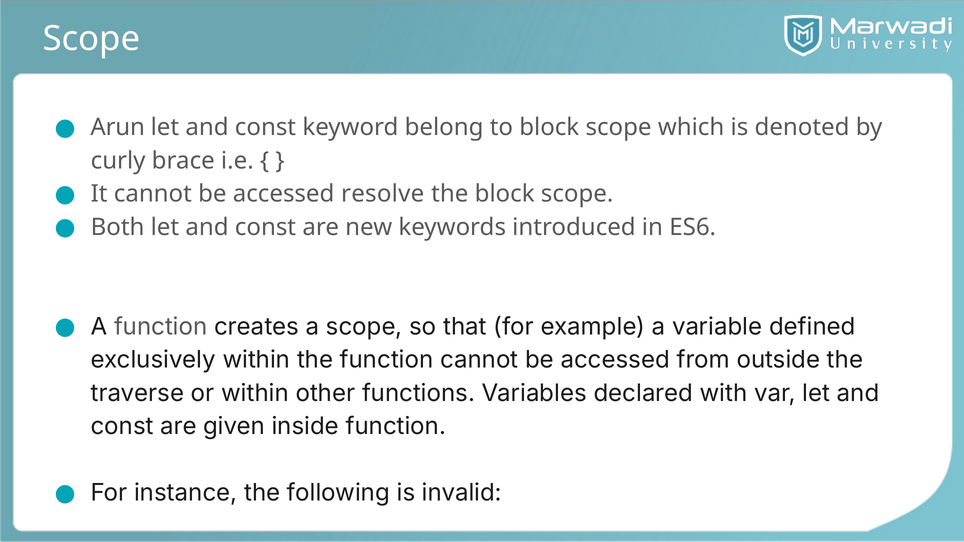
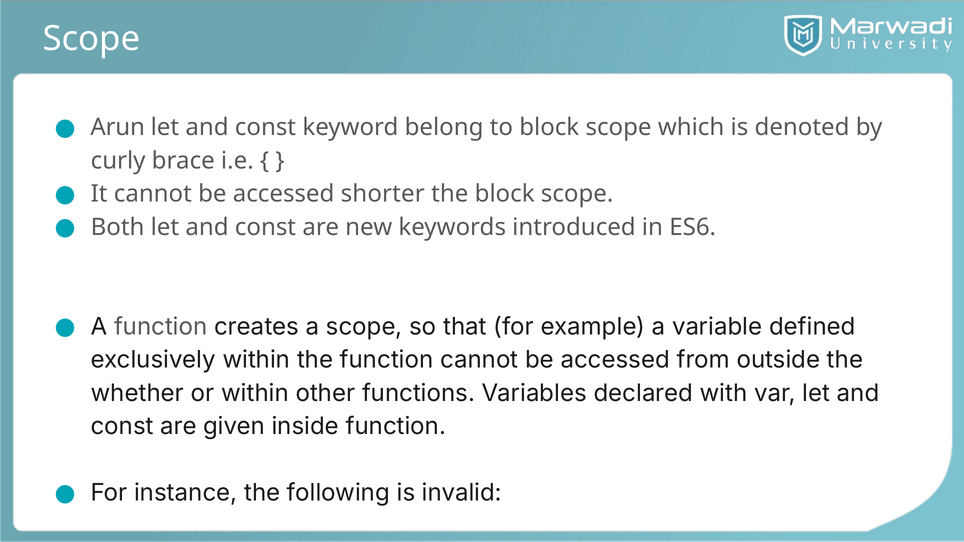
resolve: resolve -> shorter (383, 194)
traverse: traverse -> whether (137, 393)
